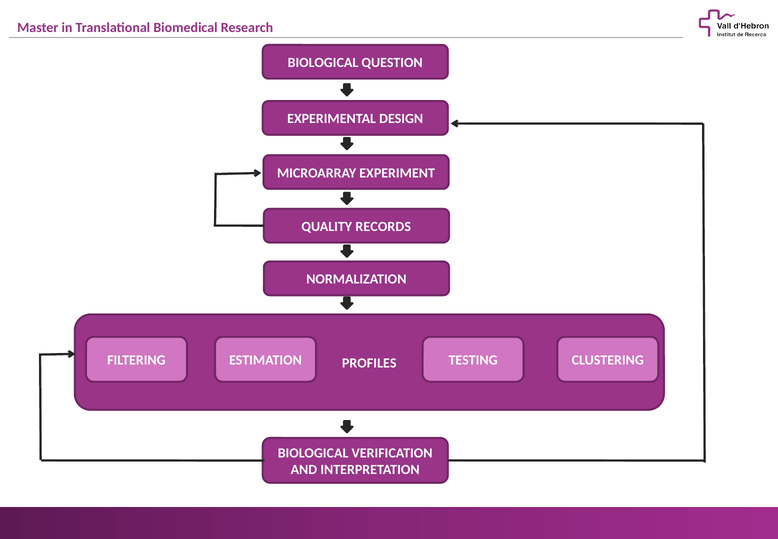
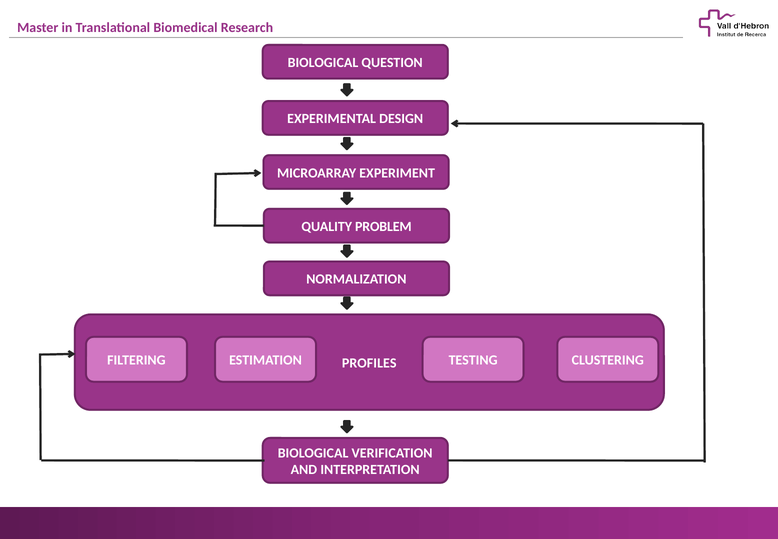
RECORDS: RECORDS -> PROBLEM (383, 226)
